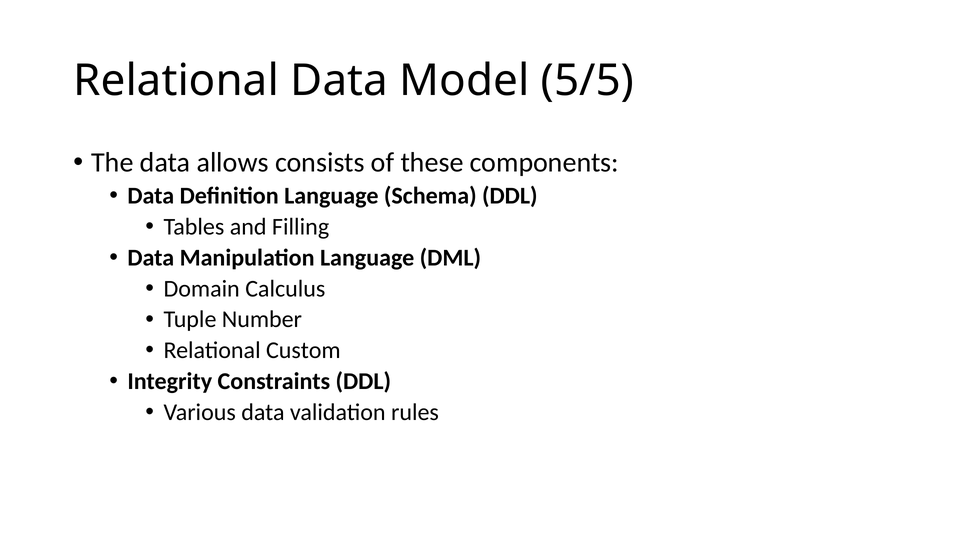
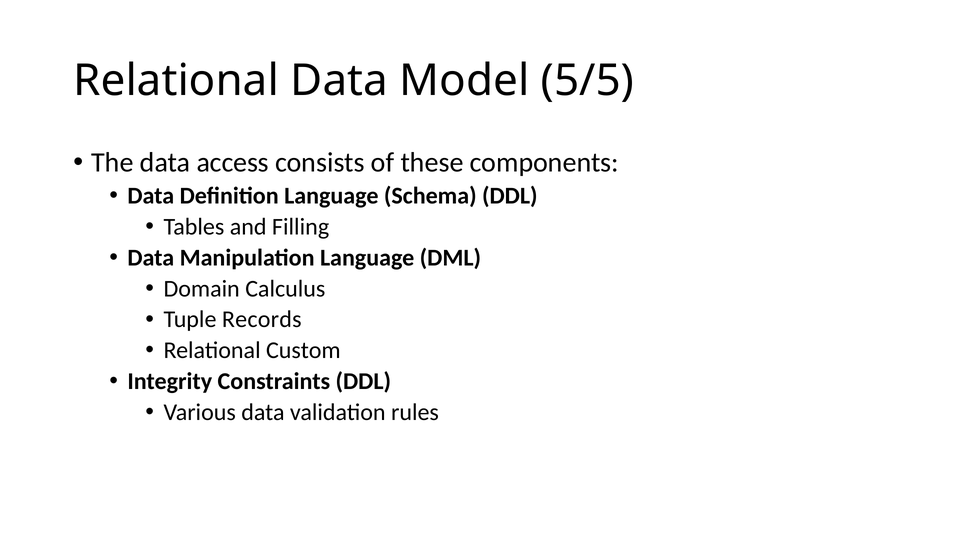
allows: allows -> access (233, 163)
Number: Number -> Records (262, 320)
